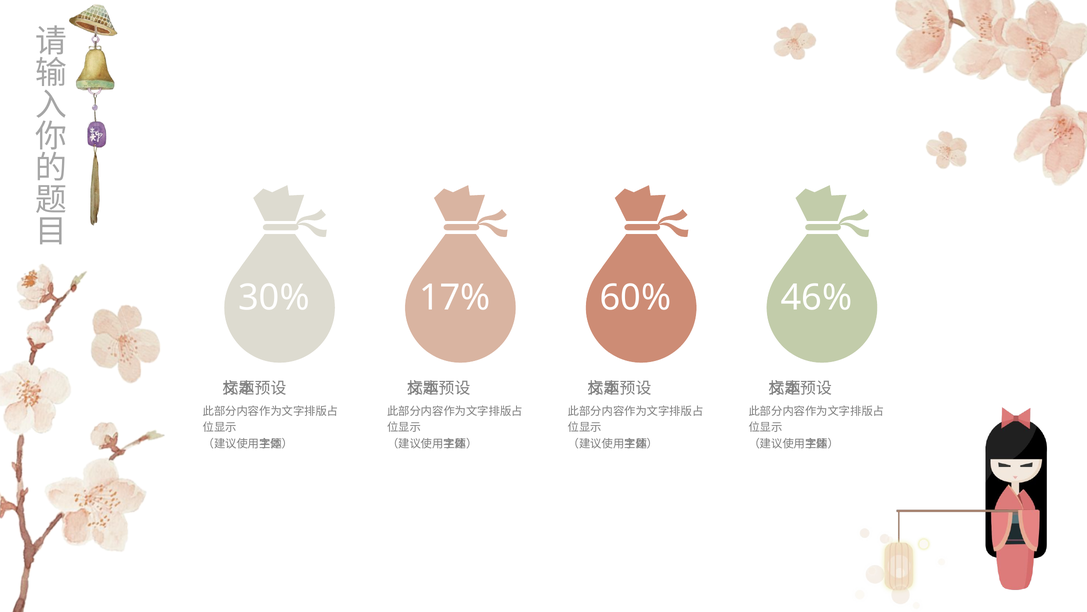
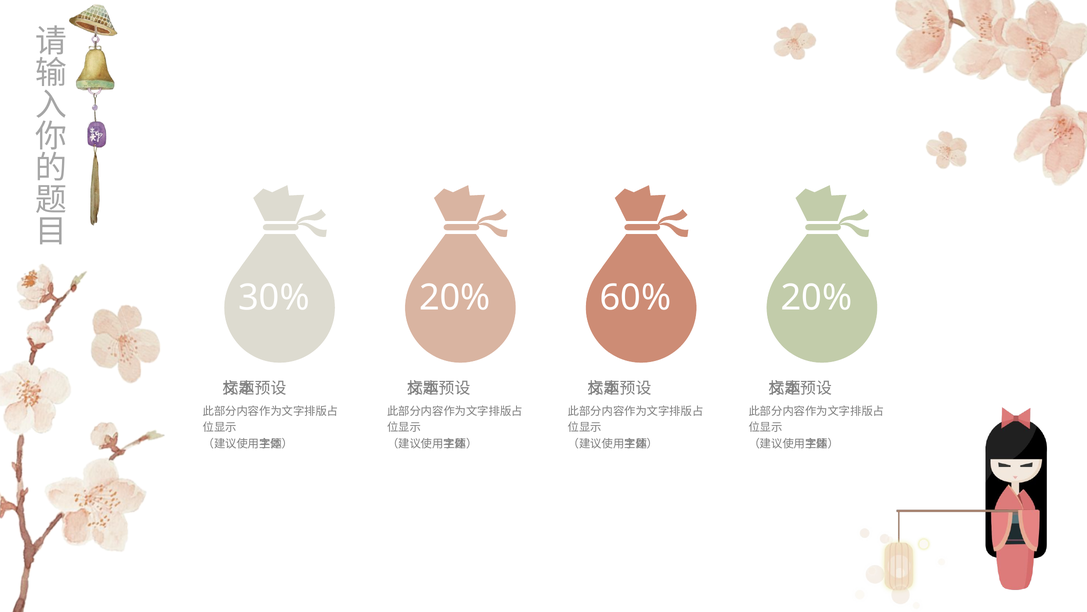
30% 17%: 17% -> 20% (455, 297)
60% 46%: 46% -> 20% (816, 297)
